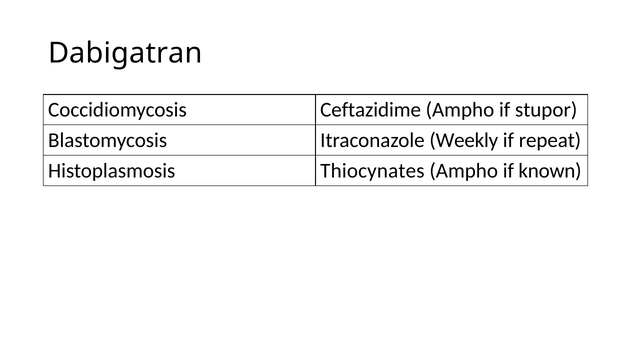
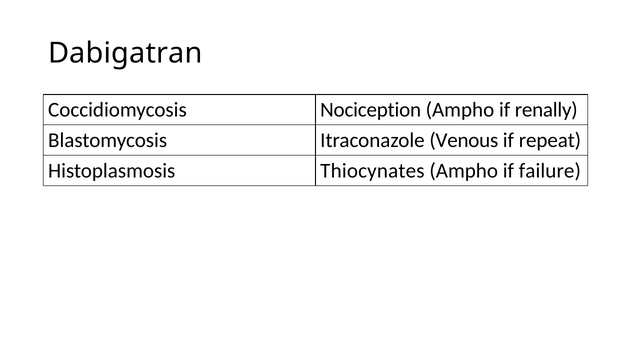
Ceftazidime: Ceftazidime -> Nociception (371, 110)
stupor: stupor -> renally (546, 110)
Weekly: Weekly -> Venous (464, 140)
known: known -> failure (550, 171)
